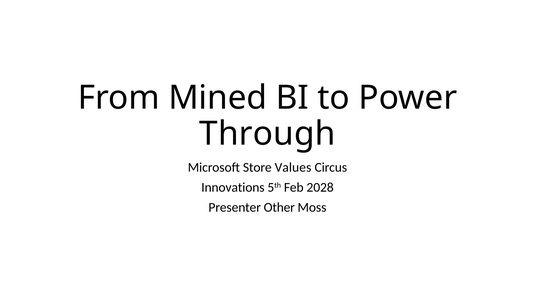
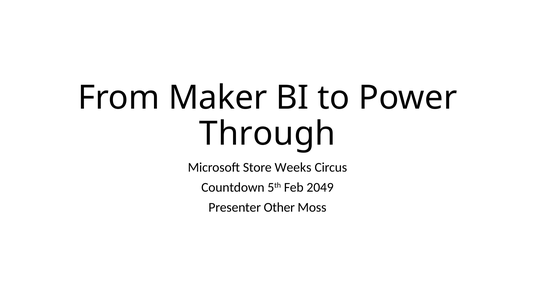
Mined: Mined -> Maker (218, 98)
Values: Values -> Weeks (293, 167)
Innovations: Innovations -> Countdown (233, 187)
2028: 2028 -> 2049 (320, 187)
